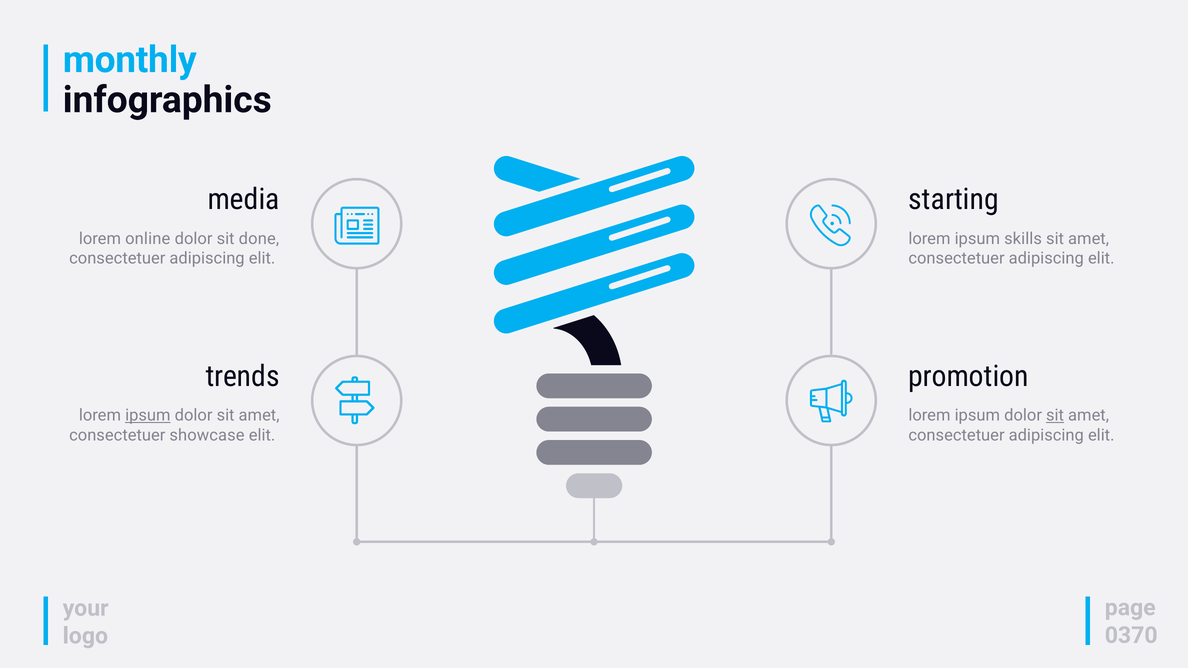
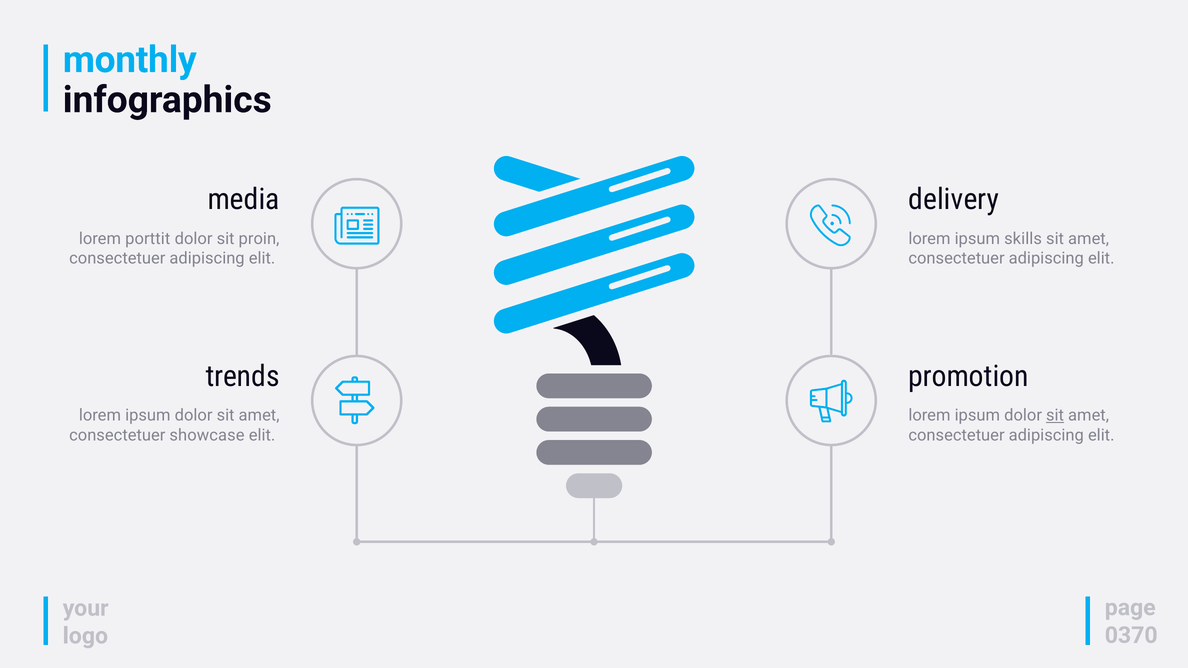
starting: starting -> delivery (954, 200)
online: online -> porttit (148, 239)
done: done -> proin (259, 239)
ipsum underline: present -> none (148, 416)
